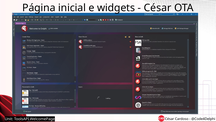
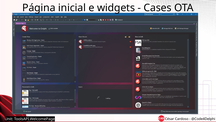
César: César -> Cases (158, 8)
